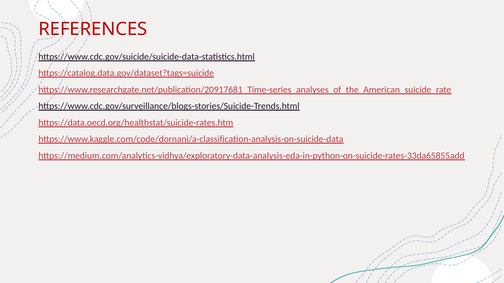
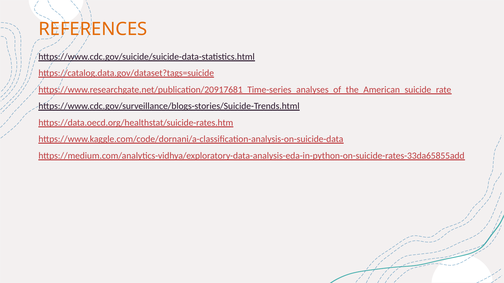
REFERENCES colour: red -> orange (93, 29)
